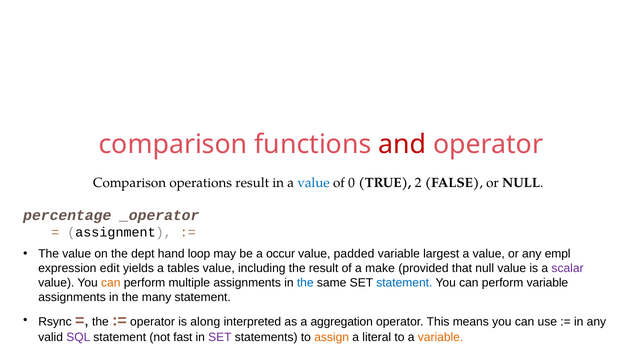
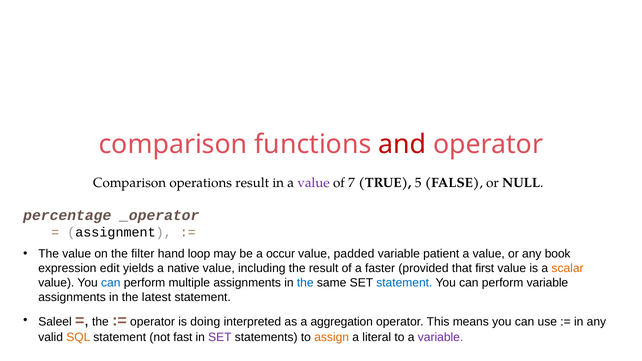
value colour: blue -> purple (314, 183)
0: 0 -> 7 (351, 183)
2: 2 -> 5 (418, 183)
dept: dept -> filter (143, 254)
largest: largest -> patient (441, 254)
empl: empl -> book (558, 254)
tables: tables -> native (183, 268)
make: make -> faster (380, 268)
that null: null -> first (485, 268)
scalar colour: purple -> orange (568, 268)
can colour: orange -> blue (111, 283)
many: many -> latest (157, 297)
Rsync: Rsync -> Saleel (55, 322)
along: along -> doing (205, 322)
SQL colour: purple -> orange (78, 337)
variable colour: orange -> purple (441, 337)
